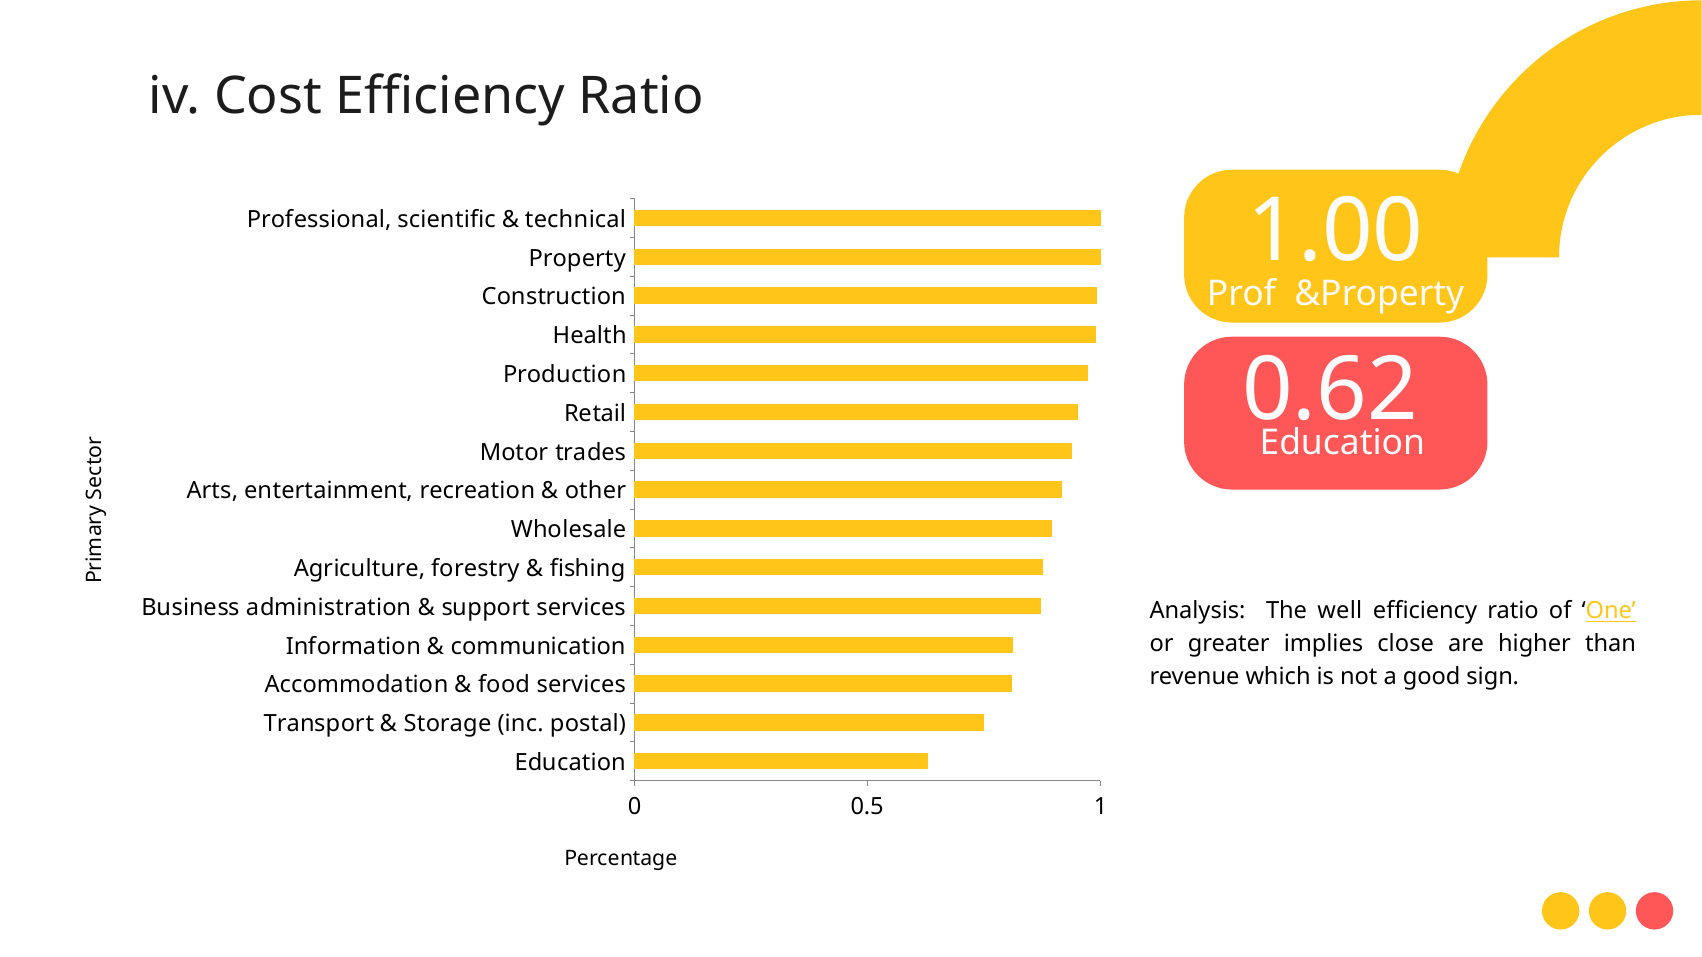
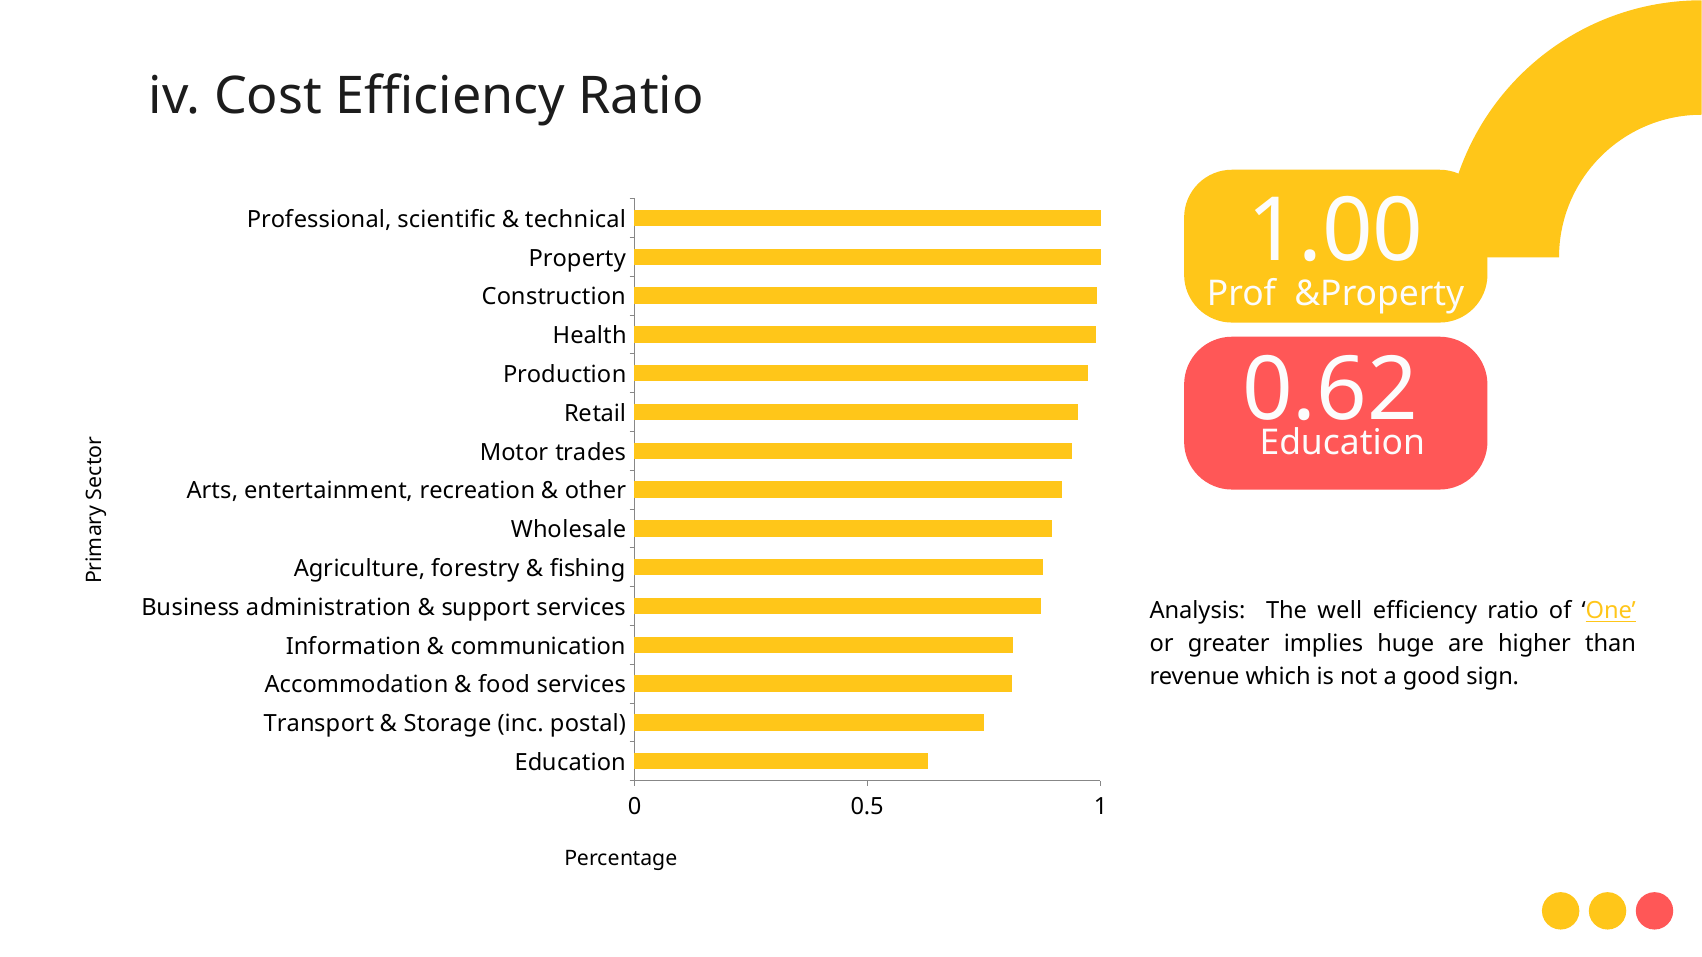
close: close -> huge (1406, 644)
